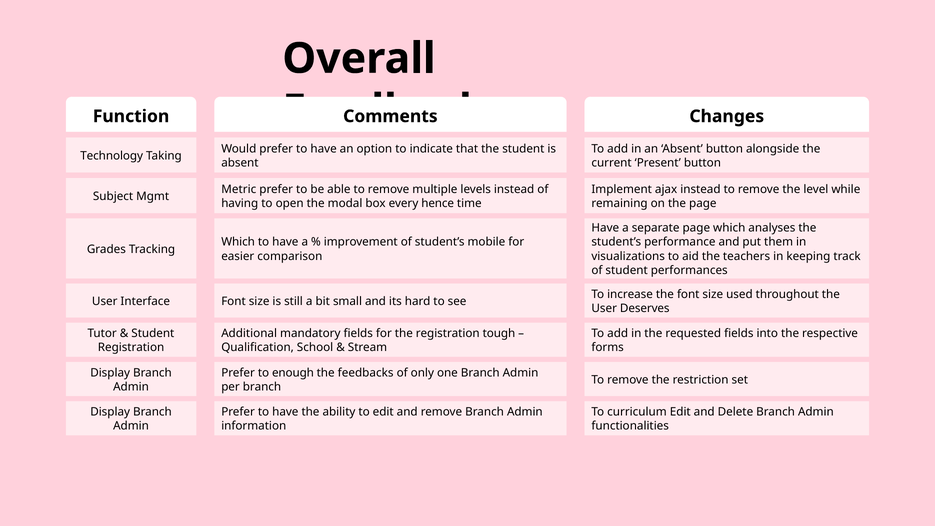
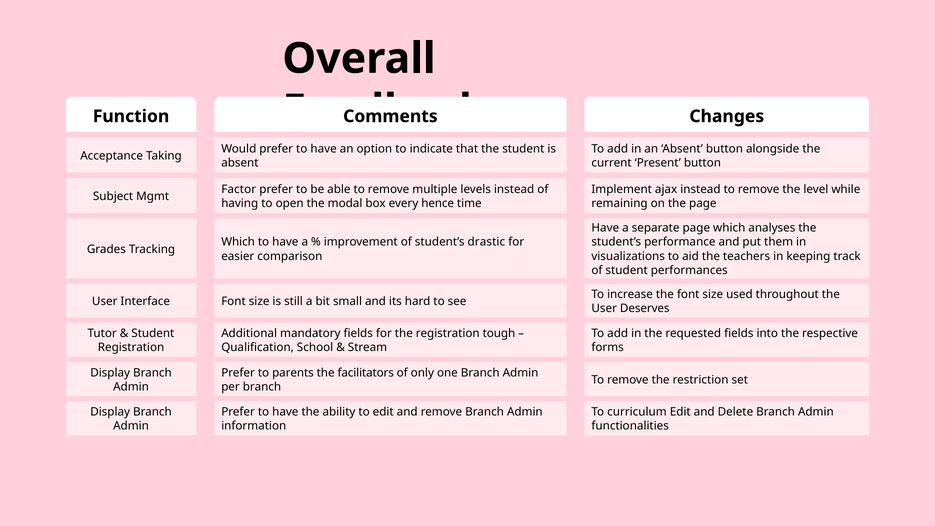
Technology: Technology -> Acceptance (112, 156)
Metric: Metric -> Factor (239, 189)
mobile: mobile -> drastic (486, 242)
enough: enough -> parents (293, 373)
the feedbacks: feedbacks -> facilitators (366, 373)
